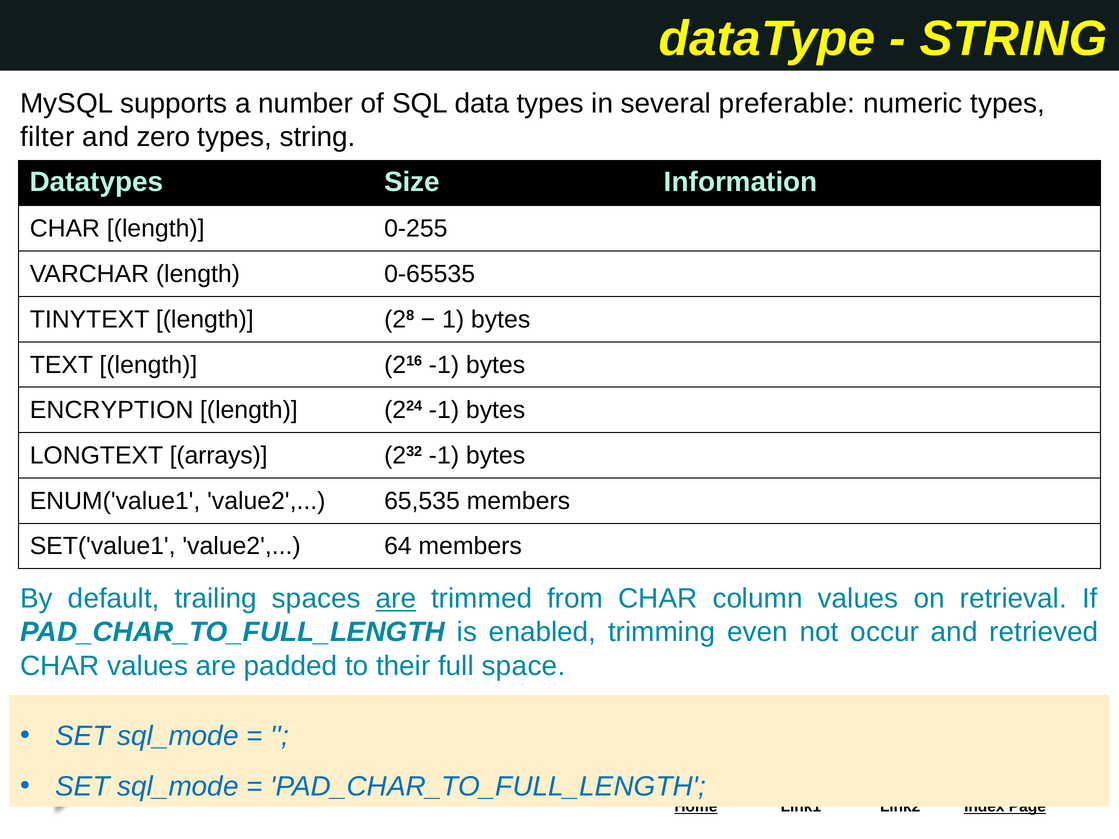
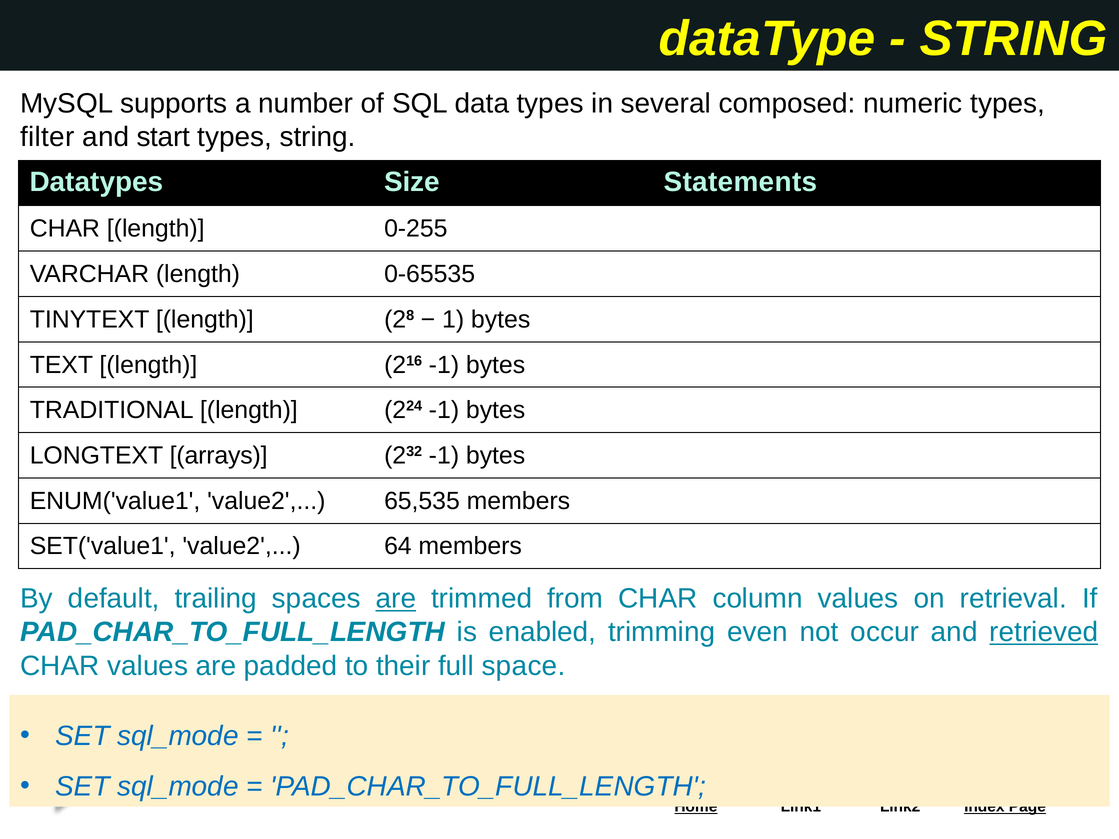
preferable: preferable -> composed (787, 104)
zero: zero -> start (163, 137)
Information: Information -> Statements (741, 182)
ENCRYPTION: ENCRYPTION -> TRADITIONAL (112, 410)
retrieved underline: none -> present (1044, 632)
